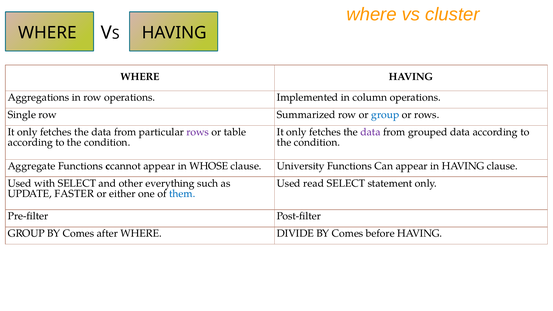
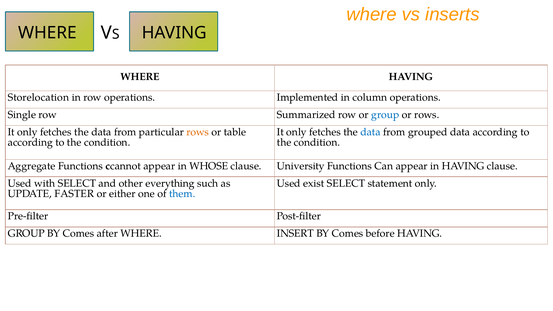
cluster: cluster -> inserts (452, 14)
Aggregations: Aggregations -> Storelocation (38, 97)
rows colour: purple -> orange (198, 132)
data colour: purple -> blue (371, 132)
read: read -> exist (314, 183)
DIVIDE: DIVIDE -> INSERT (295, 234)
